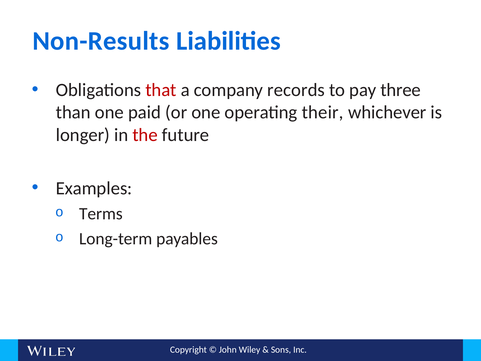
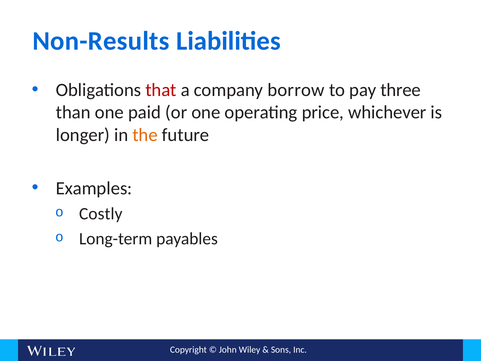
records: records -> borrow (296, 90)
their: their -> price (323, 112)
the colour: red -> orange (145, 135)
Terms: Terms -> Costly (101, 214)
